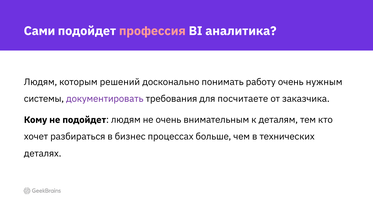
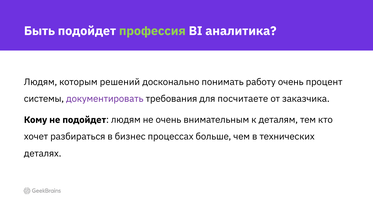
Сами: Сами -> Быть (39, 31)
профессия colour: pink -> light green (152, 31)
нужным: нужным -> процент (324, 82)
